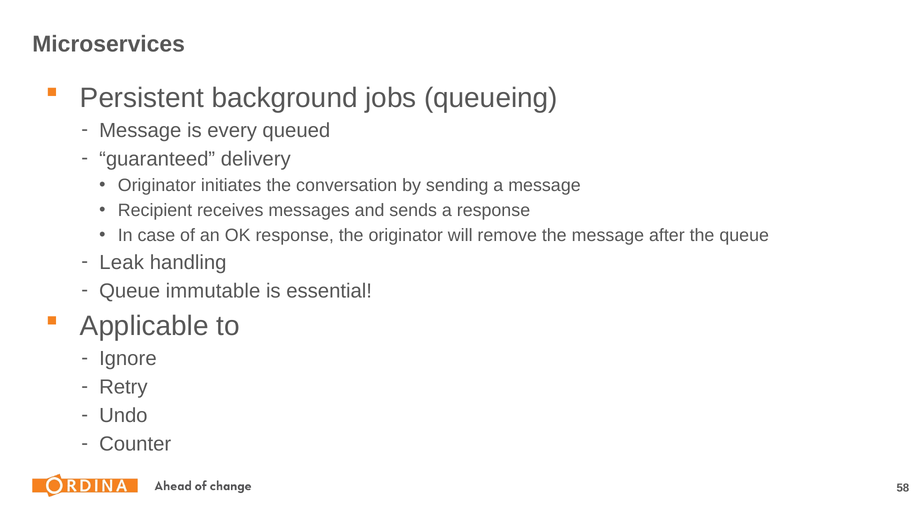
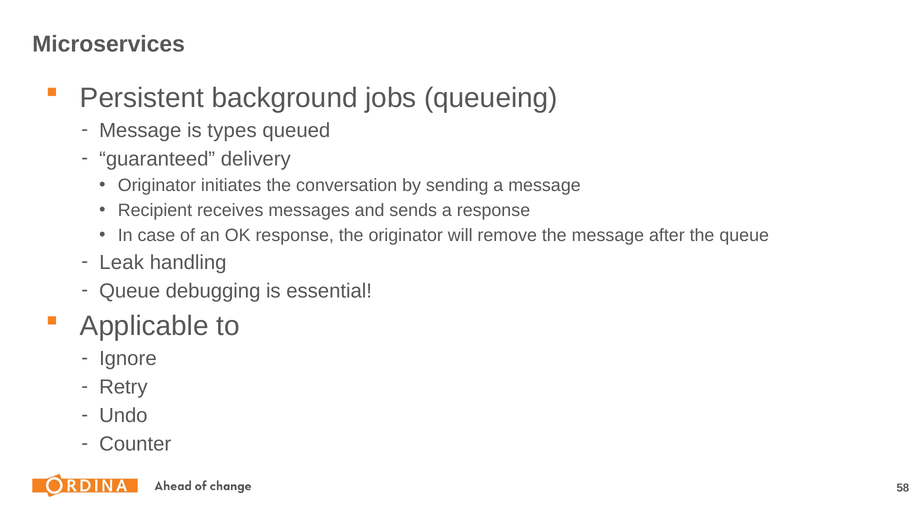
every: every -> types (232, 130)
immutable: immutable -> debugging (213, 290)
